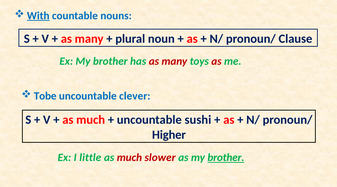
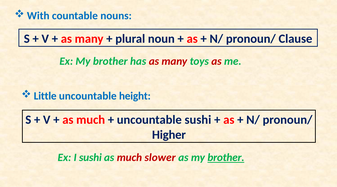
With underline: present -> none (38, 16)
Tobe: Tobe -> Little (45, 96)
clever: clever -> height (135, 96)
I little: little -> sushi (90, 158)
